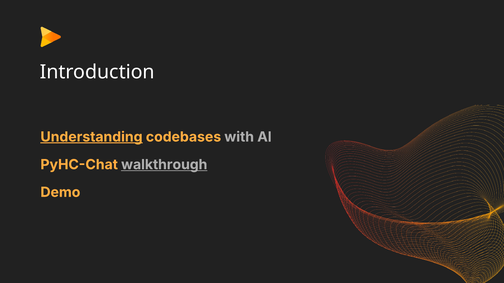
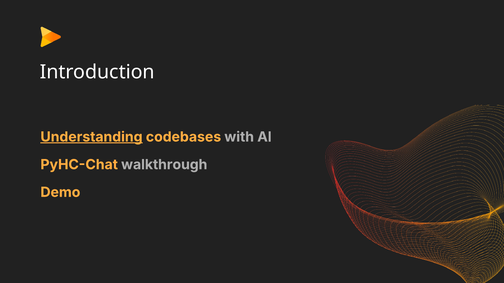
walkthrough underline: present -> none (164, 165)
